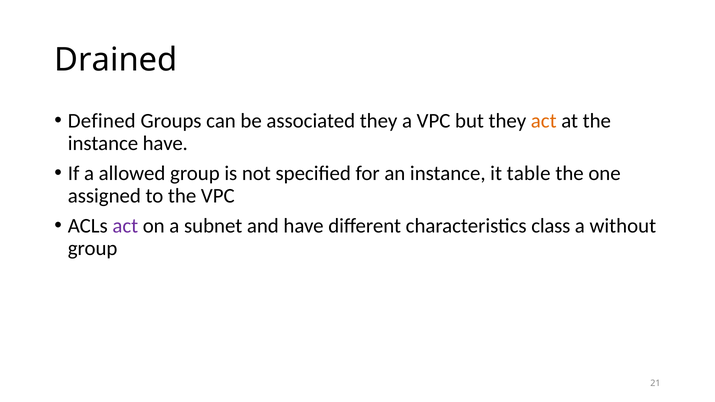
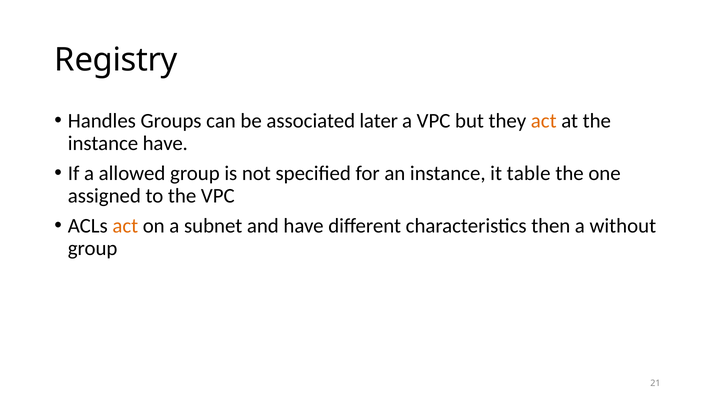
Drained: Drained -> Registry (116, 60)
Defined: Defined -> Handles (102, 121)
associated they: they -> later (379, 121)
act colour: purple -> orange (125, 226)
class: class -> then (551, 226)
